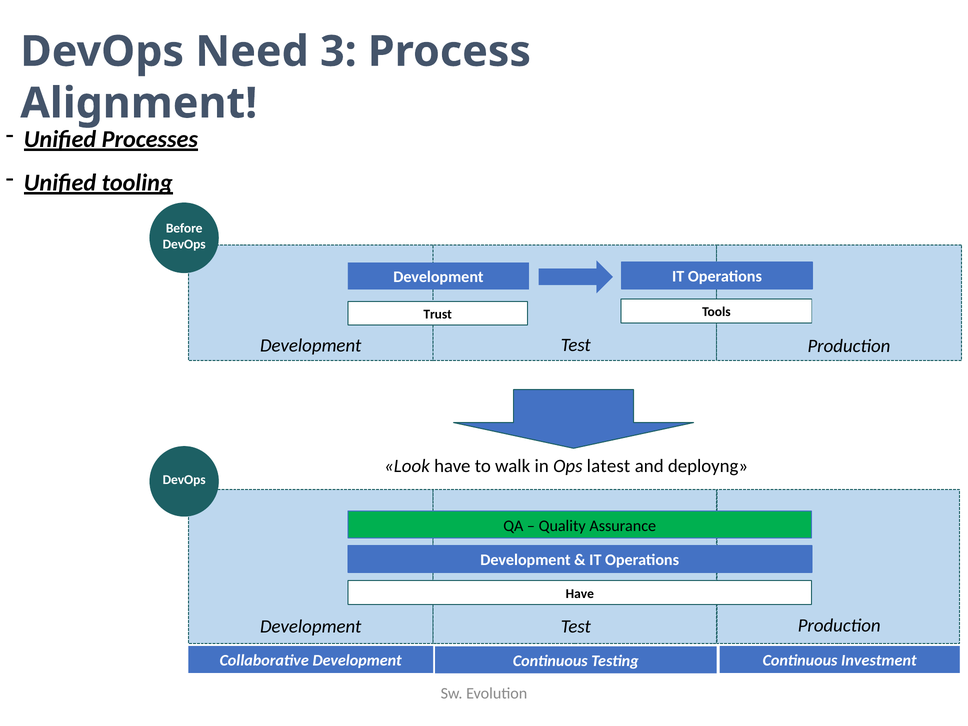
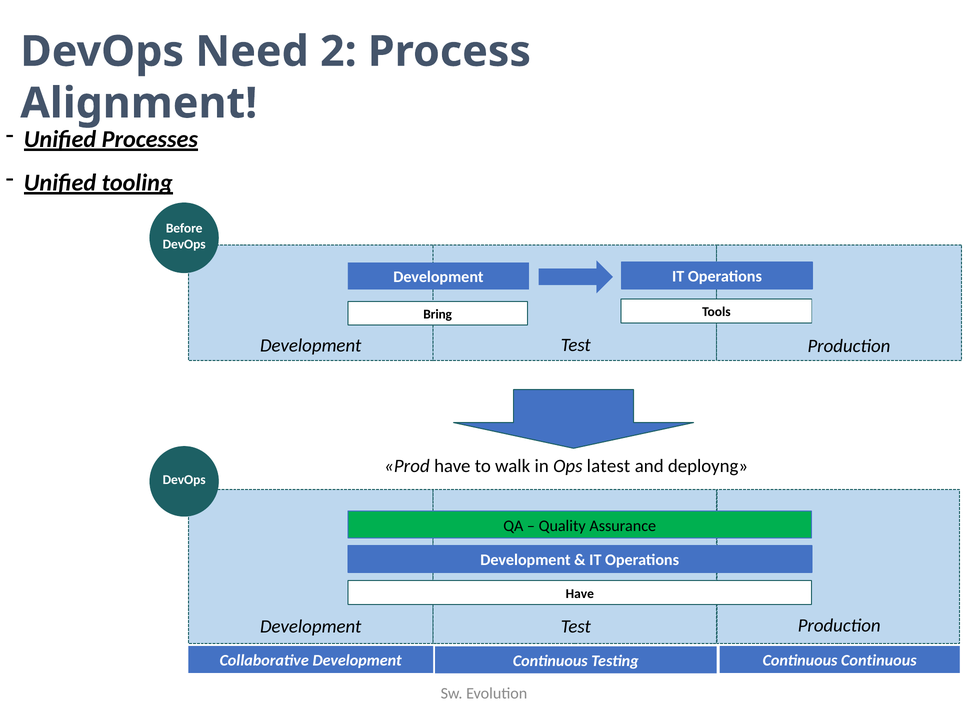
3: 3 -> 2 (338, 52)
Trust: Trust -> Bring (438, 314)
Look: Look -> Prod (407, 466)
Continuous Investment: Investment -> Continuous (879, 661)
